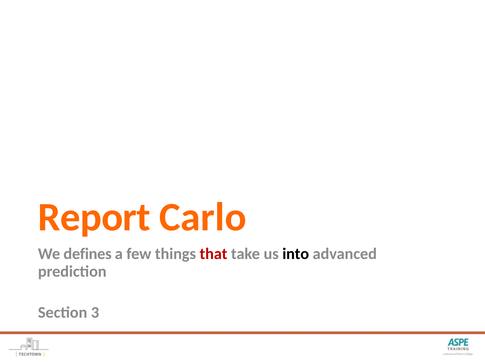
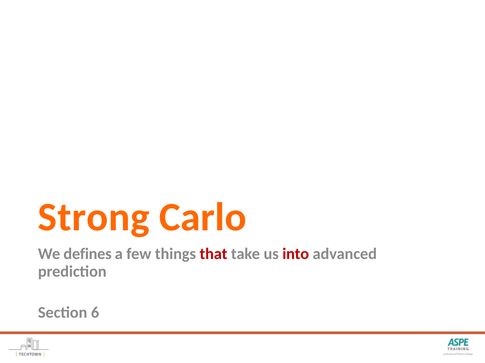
Report: Report -> Strong (94, 217)
into colour: black -> red (296, 255)
3: 3 -> 6 (95, 313)
